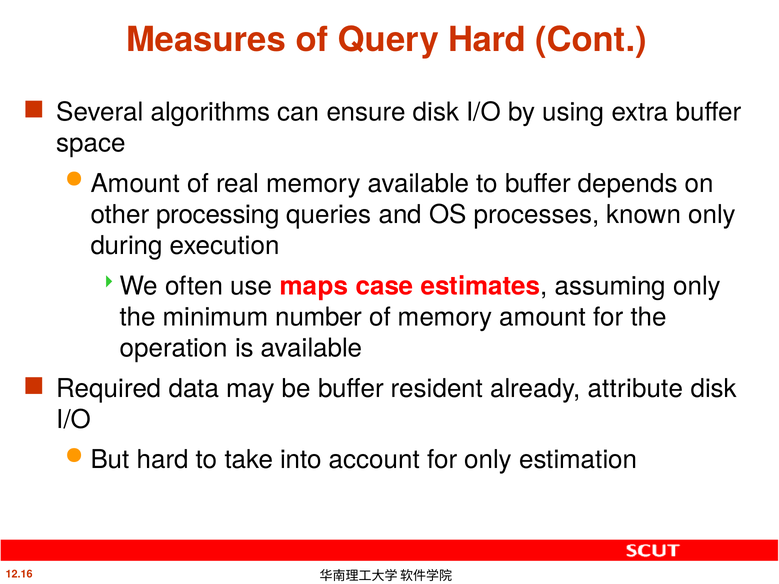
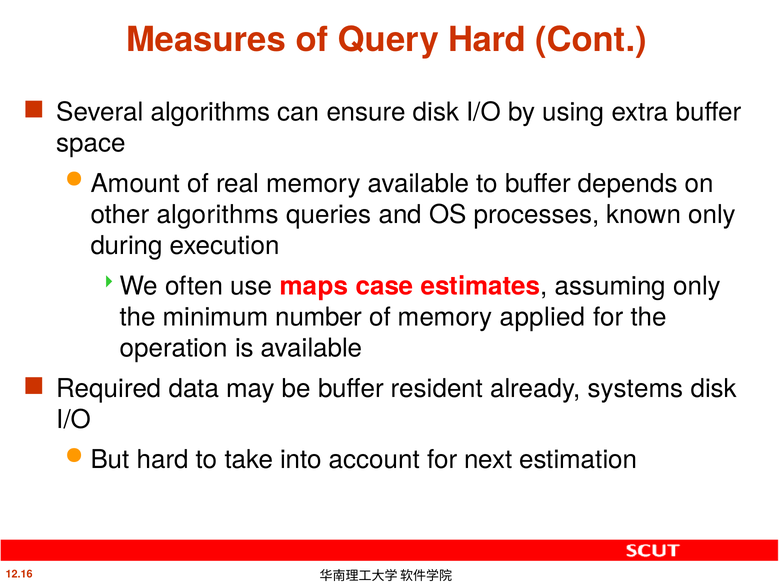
other processing: processing -> algorithms (218, 215)
memory amount: amount -> applied (543, 317)
attribute: attribute -> systems (636, 389)
for only: only -> next (488, 460)
